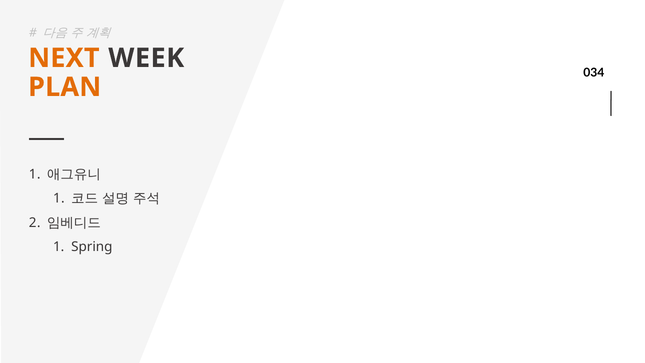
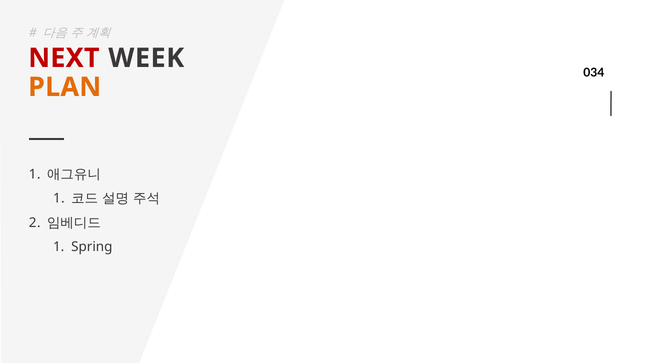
NEXT colour: orange -> red (64, 58)
